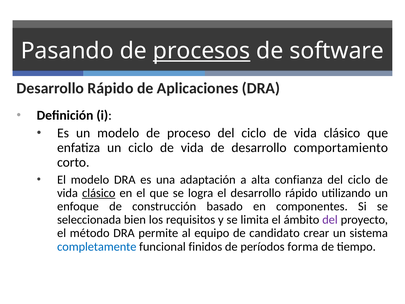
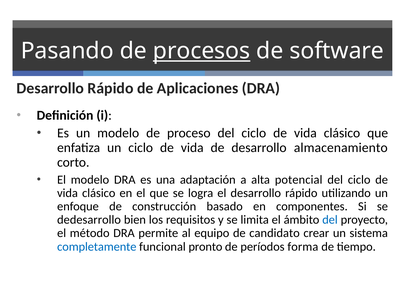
comportamiento: comportamiento -> almacenamiento (341, 148)
confianza: confianza -> potencial (299, 180)
clásico underline: present -> none (99, 193)
seleccionada: seleccionada -> dedesarrollo (89, 220)
del colour: purple -> blue (330, 220)
finidos: finidos -> pronto (205, 246)
